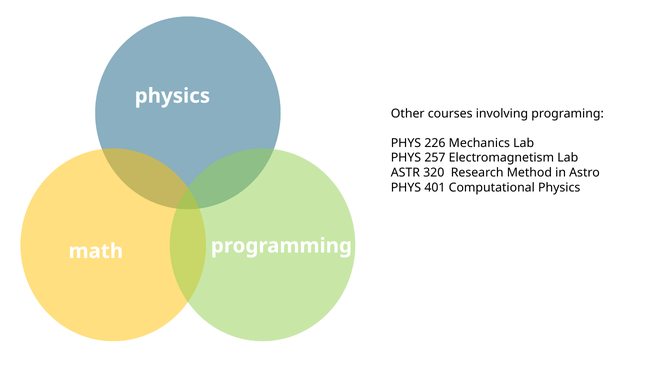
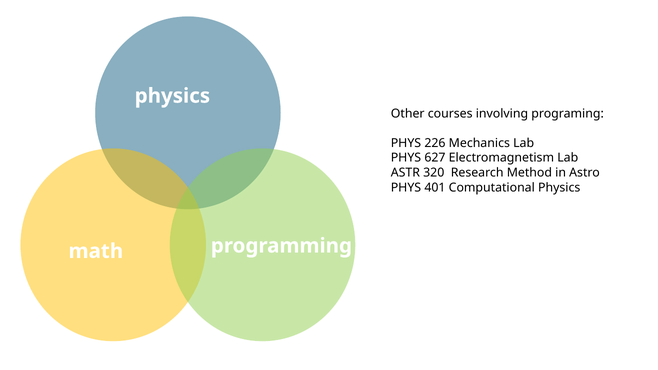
257: 257 -> 627 (435, 158)
